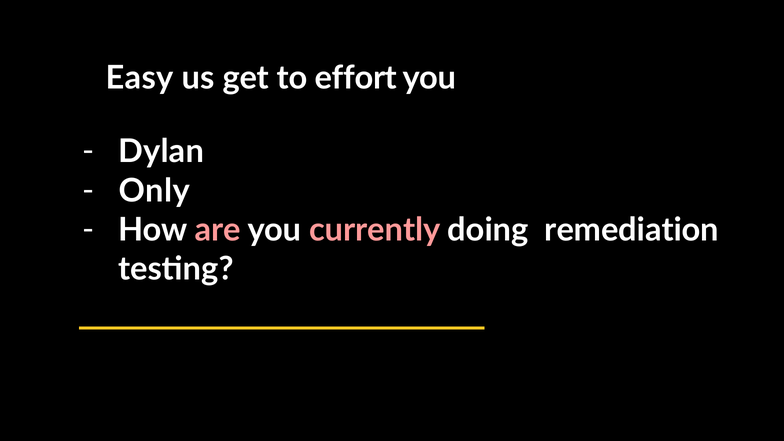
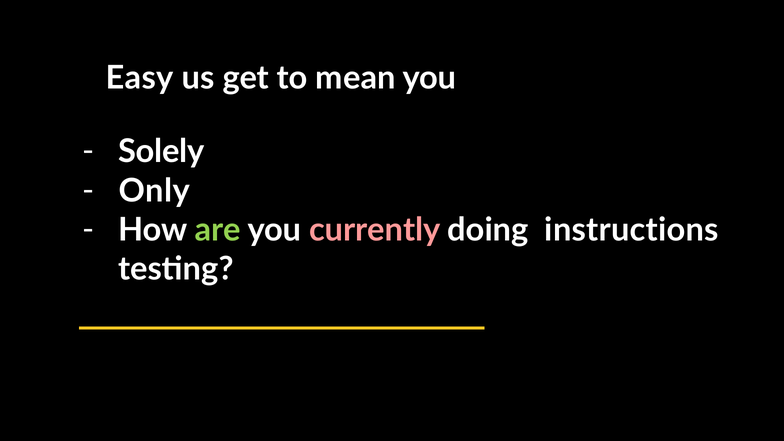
effort: effort -> mean (356, 78)
Dylan: Dylan -> Solely (161, 152)
are colour: pink -> light green (218, 230)
remediation: remediation -> instructions (631, 230)
